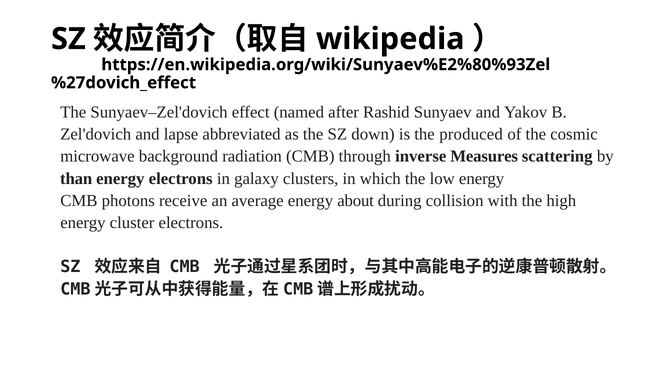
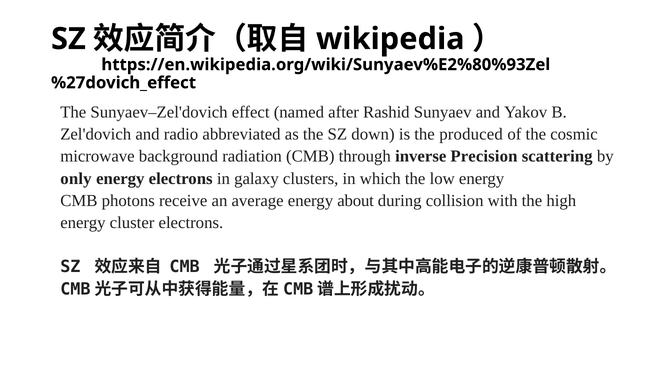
lapse: lapse -> radio (181, 134)
Measures: Measures -> Precision (484, 157)
than: than -> only (76, 179)
